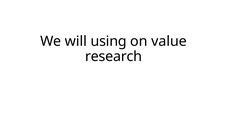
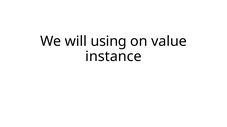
research: research -> instance (113, 57)
